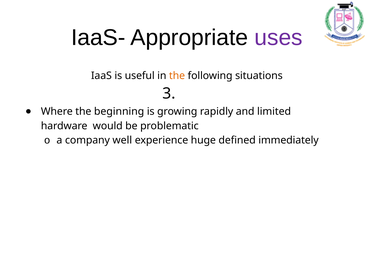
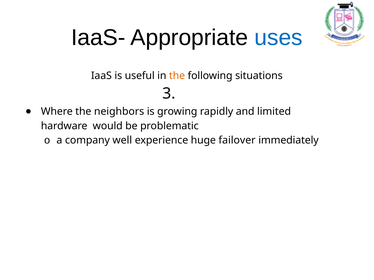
uses colour: purple -> blue (279, 38)
beginning: beginning -> neighbors (119, 112)
defined: defined -> failover (237, 140)
